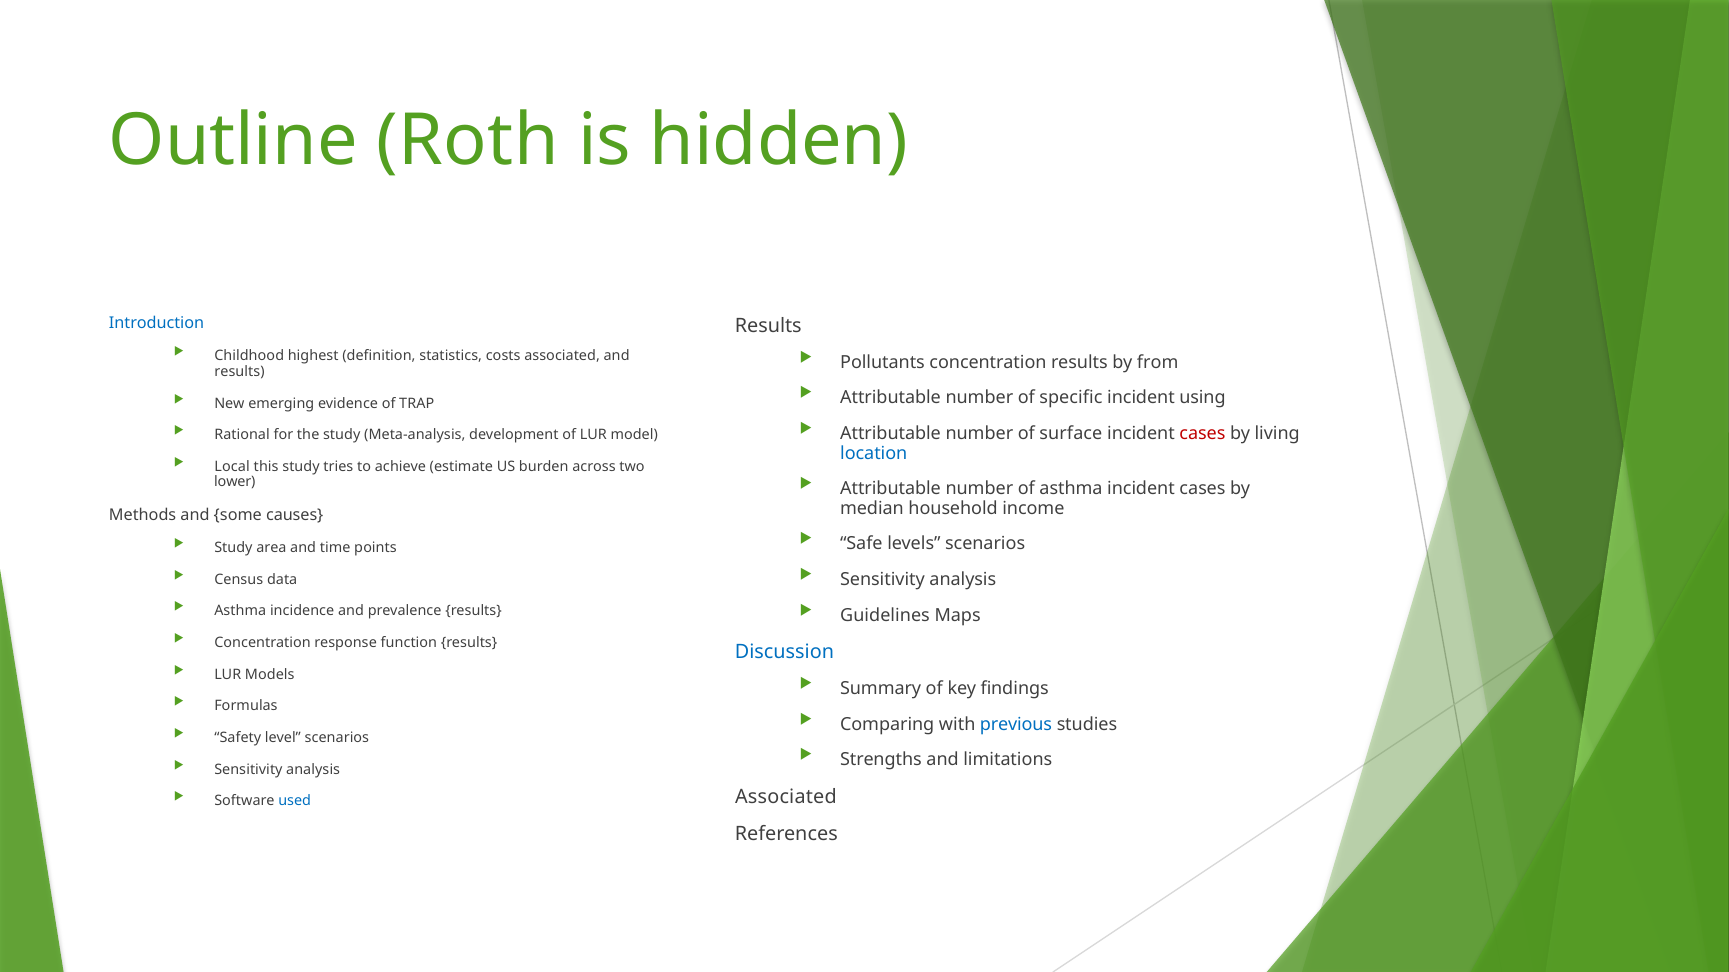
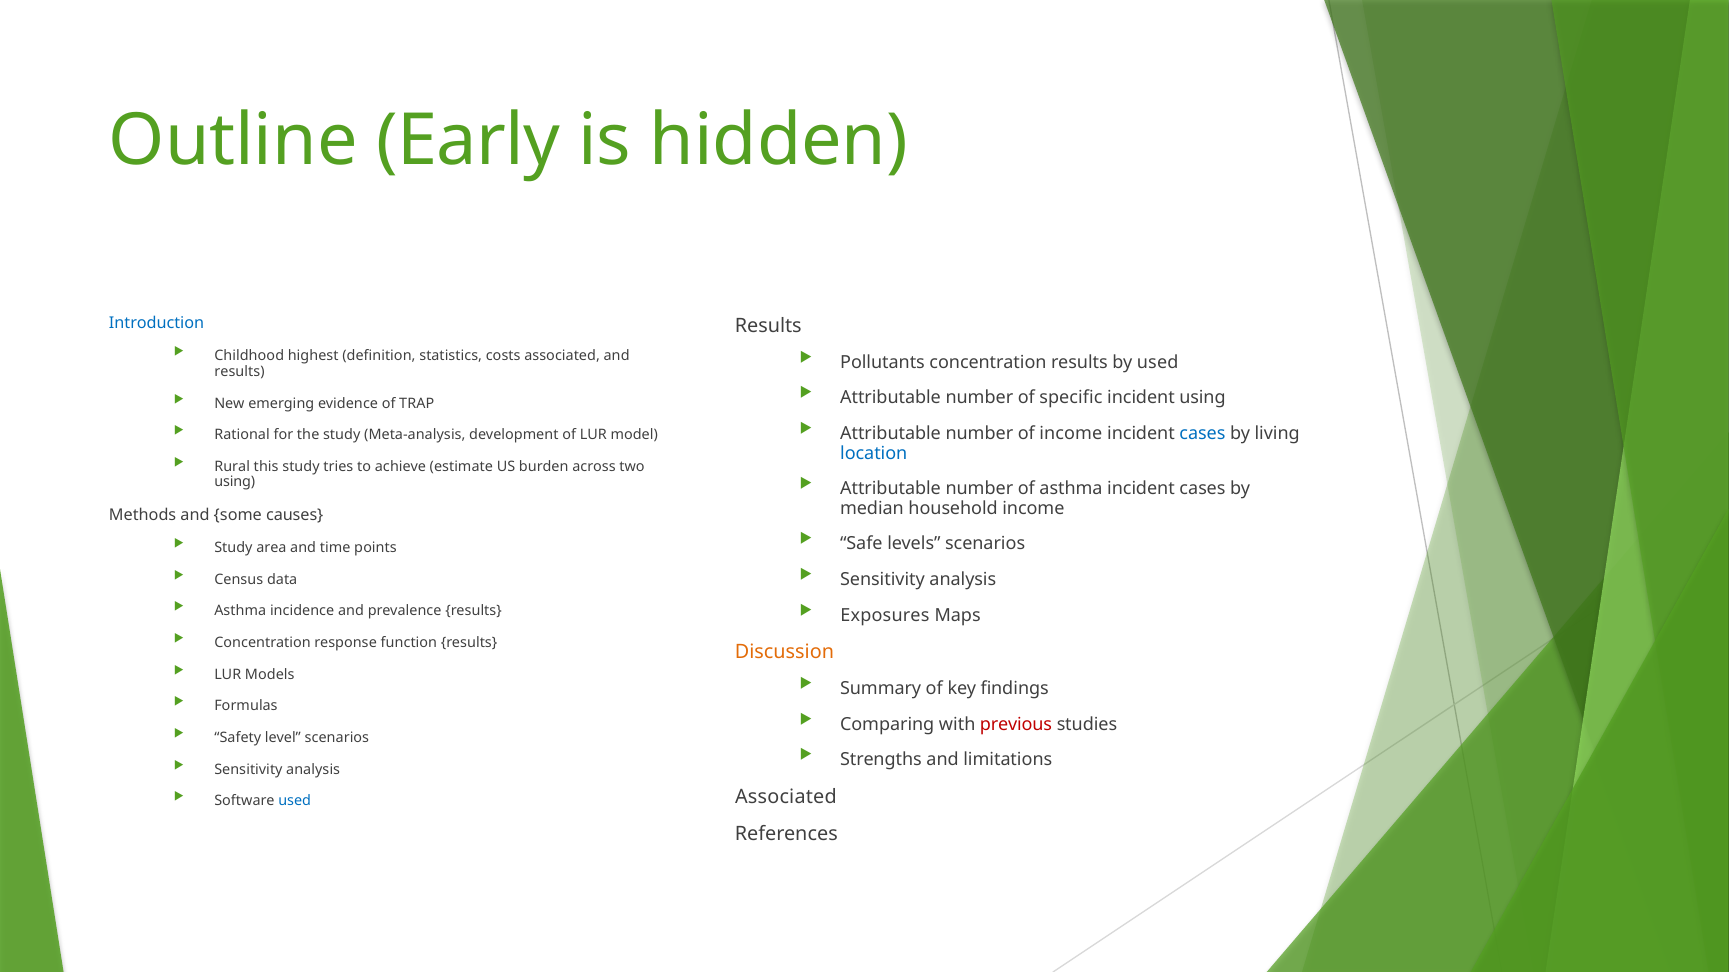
Roth: Roth -> Early (468, 141)
by from: from -> used (1158, 363)
of surface: surface -> income (1071, 434)
cases colour: red -> blue (1202, 434)
Local: Local -> Rural (232, 467)
lower: lower -> using (235, 482)
Guidelines: Guidelines -> Exposures (885, 616)
Discussion colour: blue -> orange (784, 653)
previous colour: blue -> red (1016, 725)
